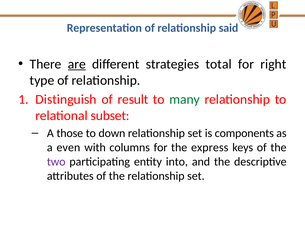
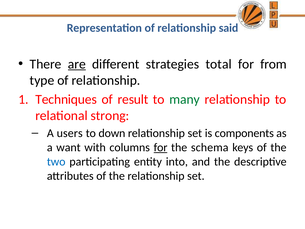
right: right -> from (273, 64)
Distinguish: Distinguish -> Techniques (66, 99)
subset: subset -> strong (110, 116)
those: those -> users (70, 133)
even: even -> want (68, 147)
for underline: none -> present (161, 147)
express: express -> schema (210, 147)
two colour: purple -> blue (56, 161)
